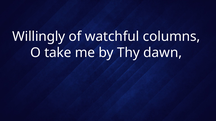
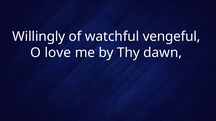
columns: columns -> vengeful (172, 37)
take: take -> love (58, 53)
